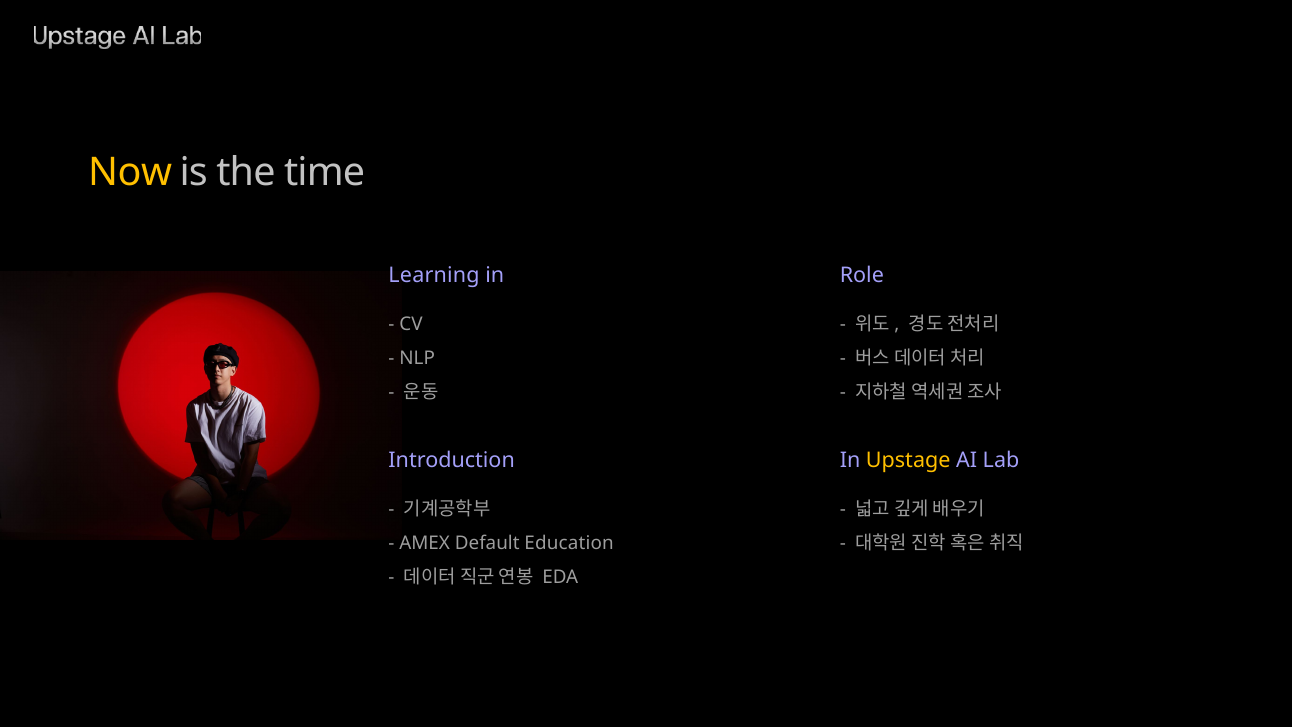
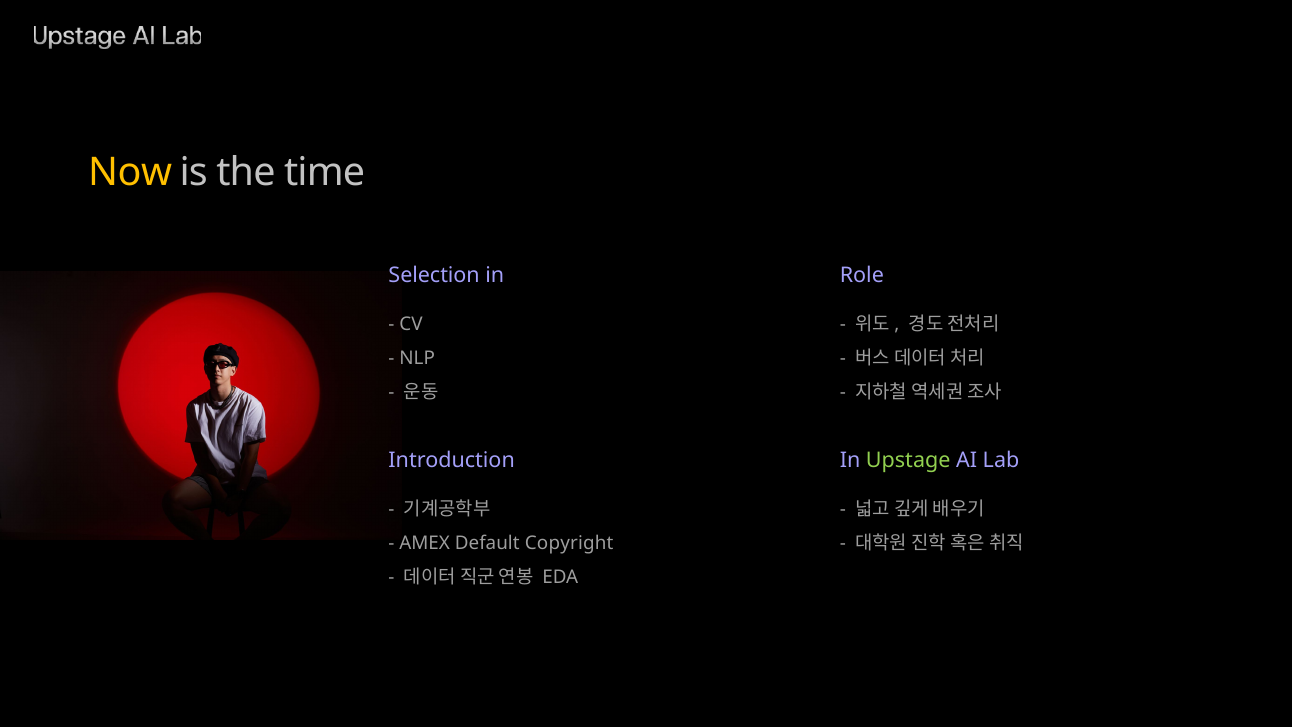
Learning: Learning -> Selection (434, 276)
Upstage colour: yellow -> light green (908, 461)
Education: Education -> Copyright (569, 543)
